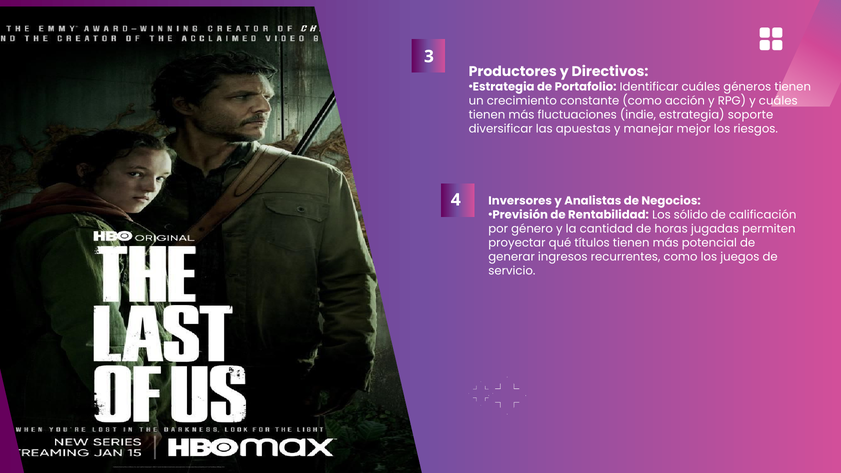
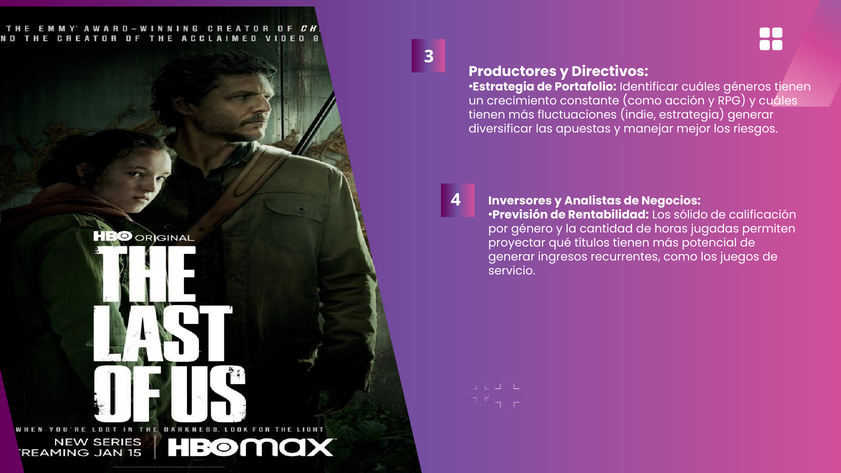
estrategia soporte: soporte -> generar (751, 115)
